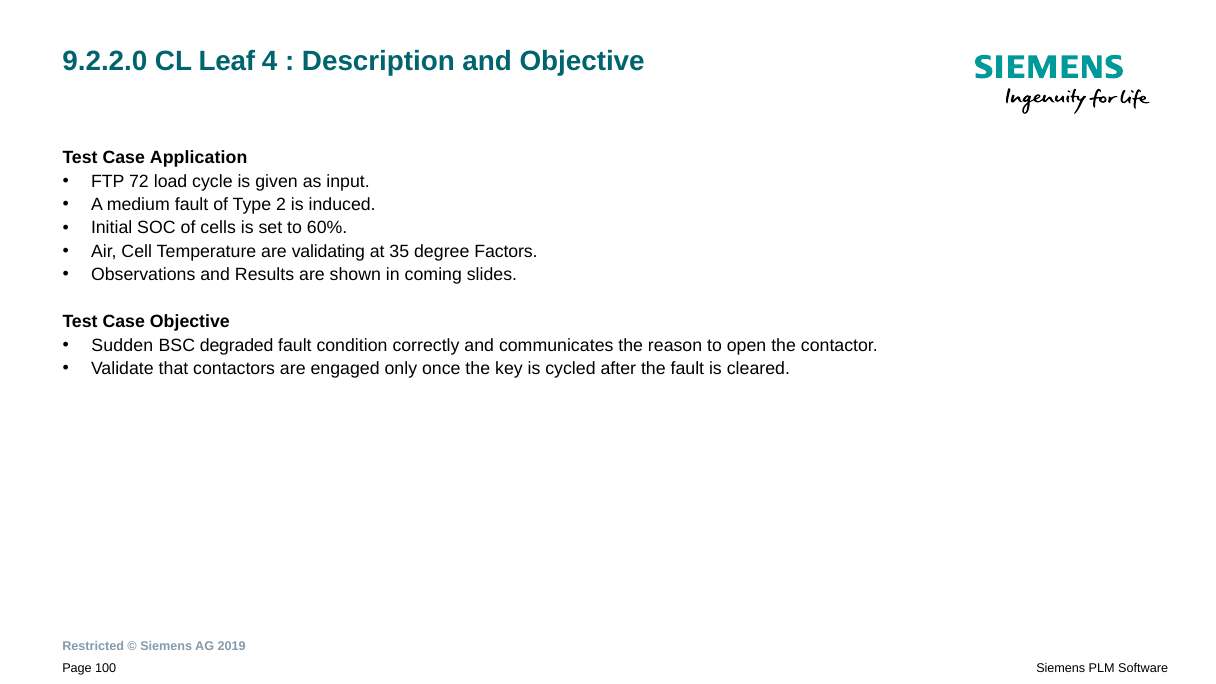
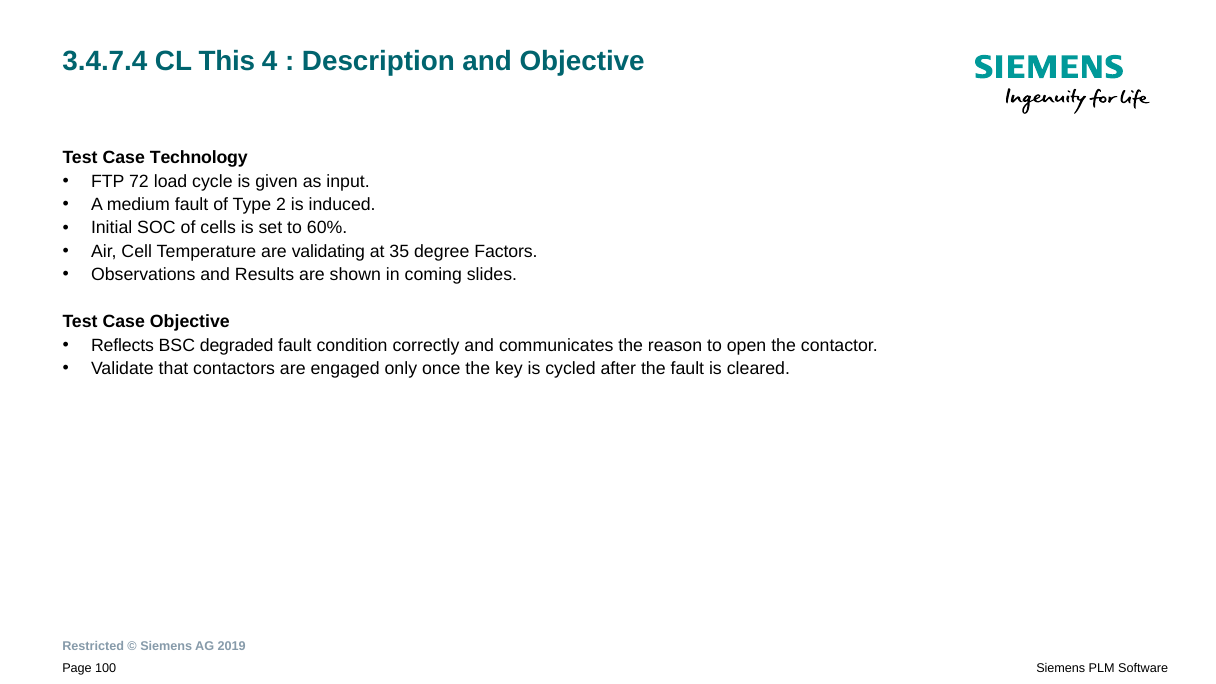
9.2.2.0: 9.2.2.0 -> 3.4.7.4 (105, 62)
Leaf: Leaf -> This (227, 62)
Application: Application -> Technology (199, 158)
Sudden: Sudden -> Reflects (122, 345)
